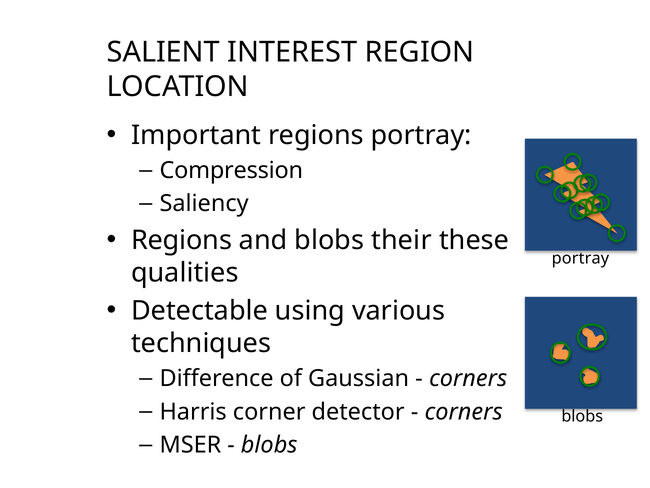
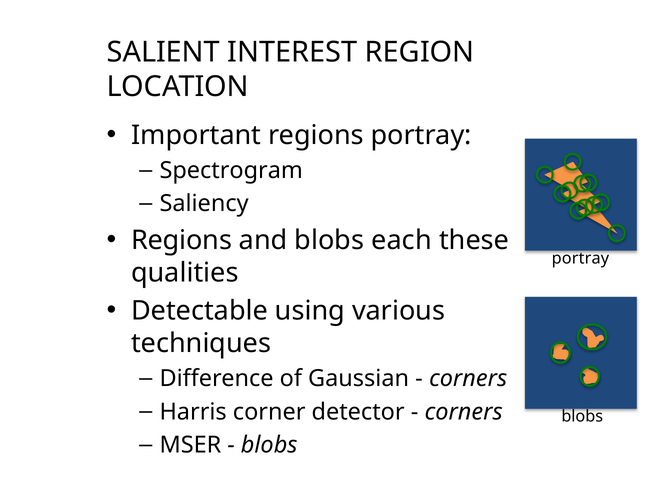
Compression: Compression -> Spectrogram (231, 170)
their: their -> each (401, 240)
